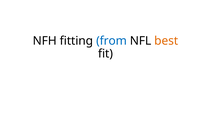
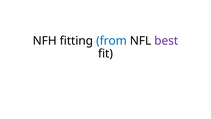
best colour: orange -> purple (166, 41)
